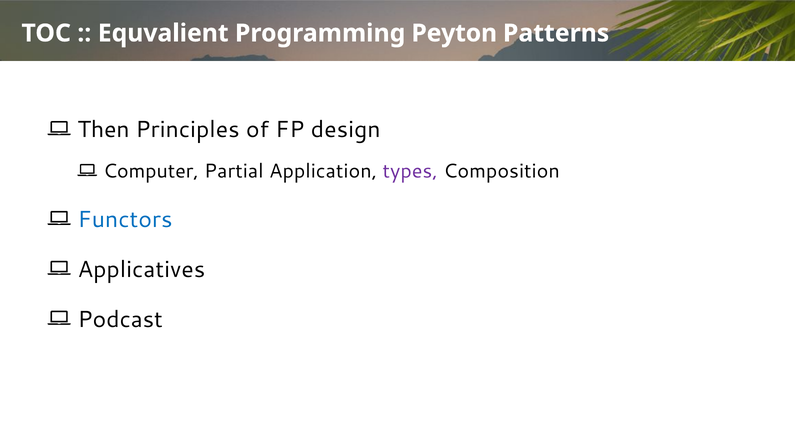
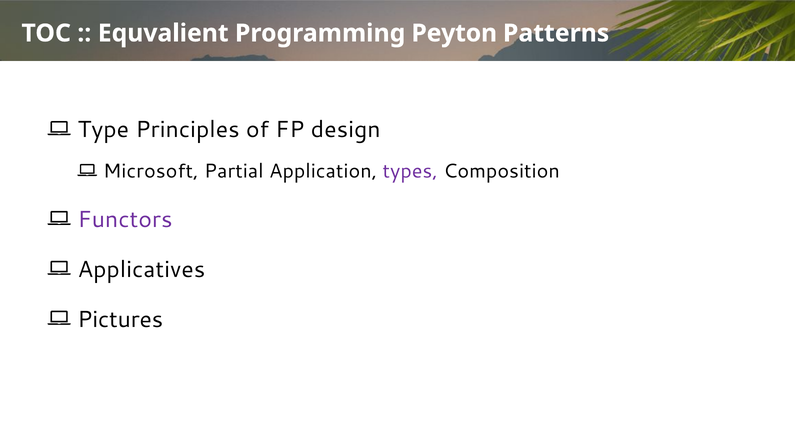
Then: Then -> Type (103, 130)
Computer: Computer -> Microsoft (151, 171)
Functors colour: blue -> purple (125, 220)
Podcast: Podcast -> Pictures (120, 319)
